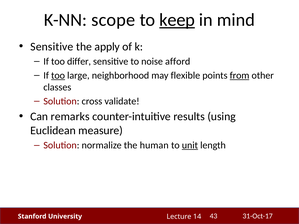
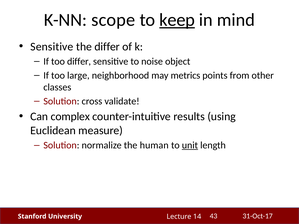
the apply: apply -> differ (107, 47)
afford: afford -> object (178, 61)
too underline: present -> none (58, 75)
flexible: flexible -> metrics (185, 75)
from underline: present -> none (240, 75)
remarks: remarks -> complex (70, 117)
